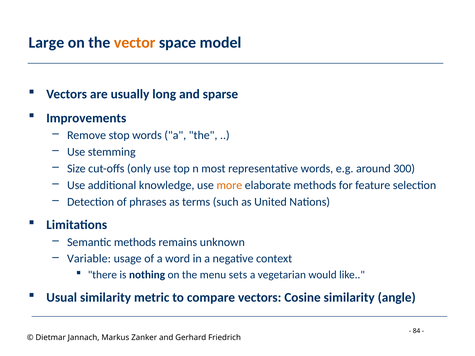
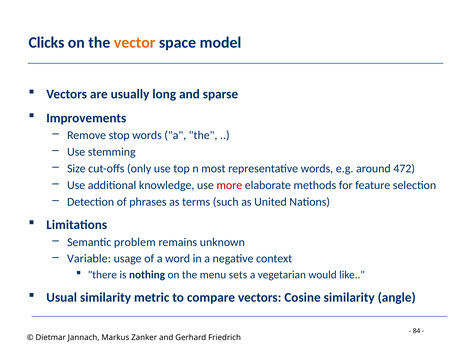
Large: Large -> Clicks (46, 43)
300: 300 -> 472 (404, 169)
more colour: orange -> red (229, 185)
Semantic methods: methods -> problem (135, 242)
